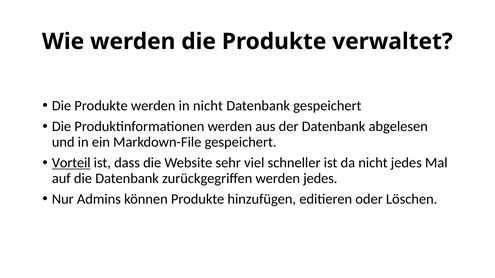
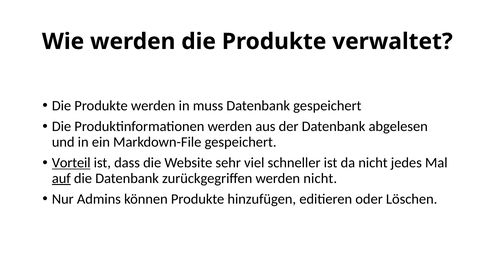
in nicht: nicht -> muss (208, 106)
auf underline: none -> present (61, 179)
werden jedes: jedes -> nicht (320, 179)
